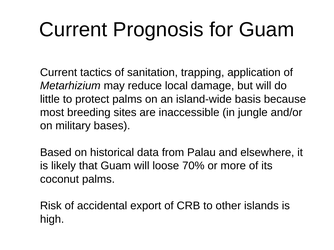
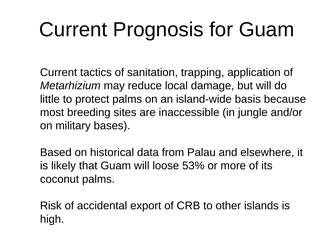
70%: 70% -> 53% (193, 166)
